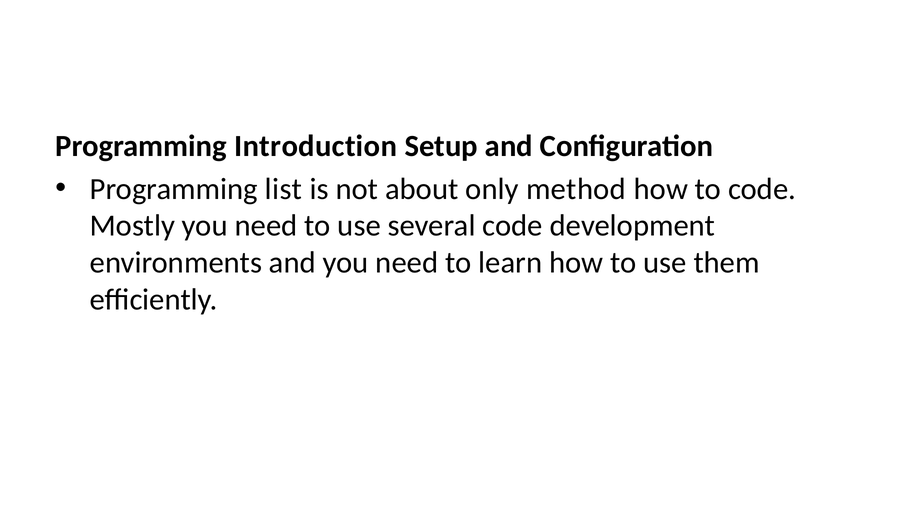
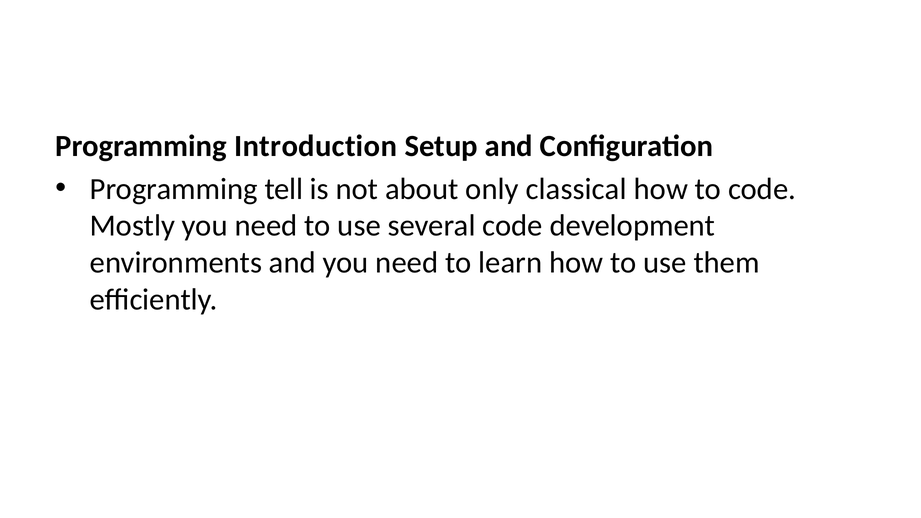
list: list -> tell (284, 189)
method: method -> classical (576, 189)
